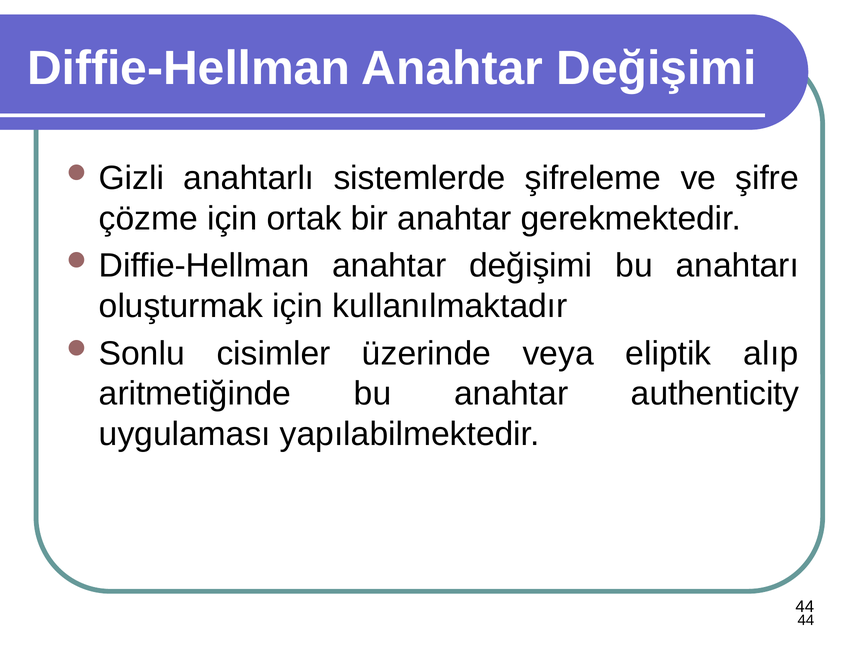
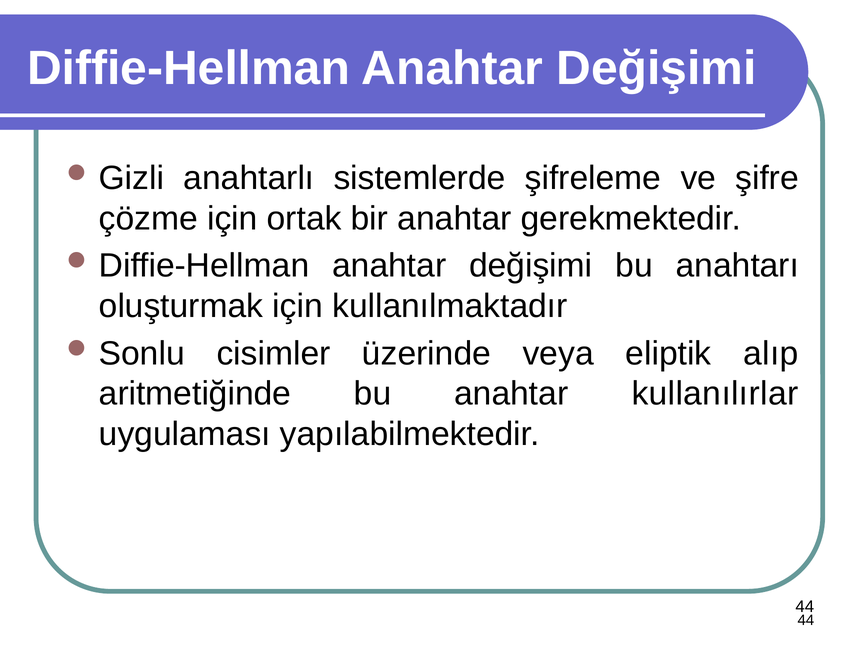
authenticity: authenticity -> kullanılırlar (715, 394)
